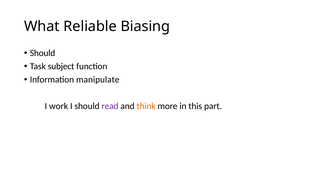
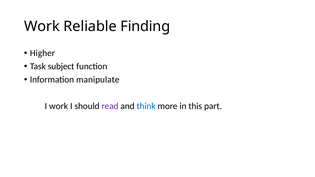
What: What -> Work (42, 26)
Biasing: Biasing -> Finding (145, 26)
Should: Should -> Higher (42, 53)
think colour: orange -> blue (146, 106)
